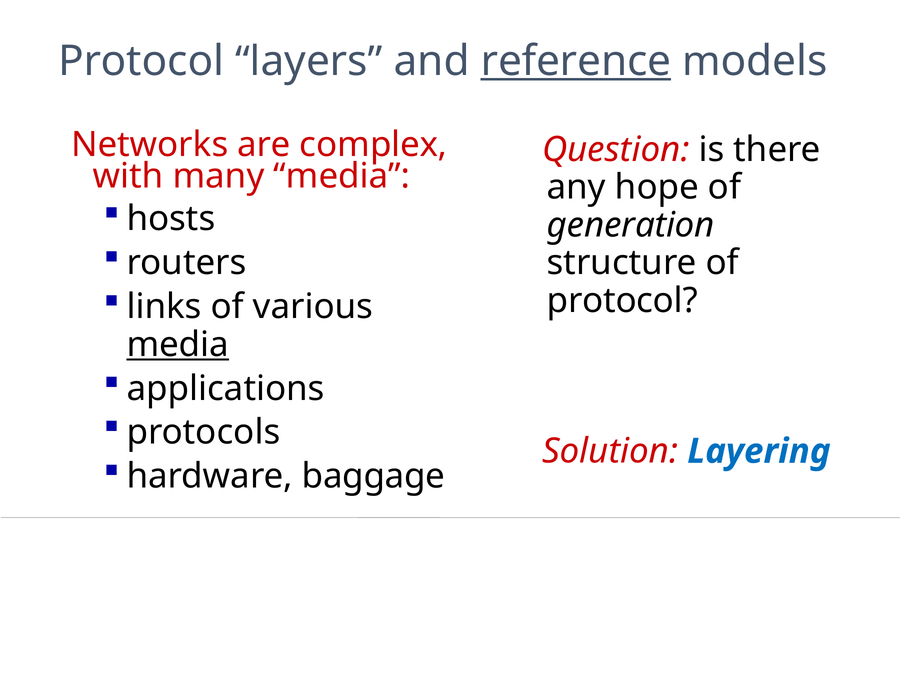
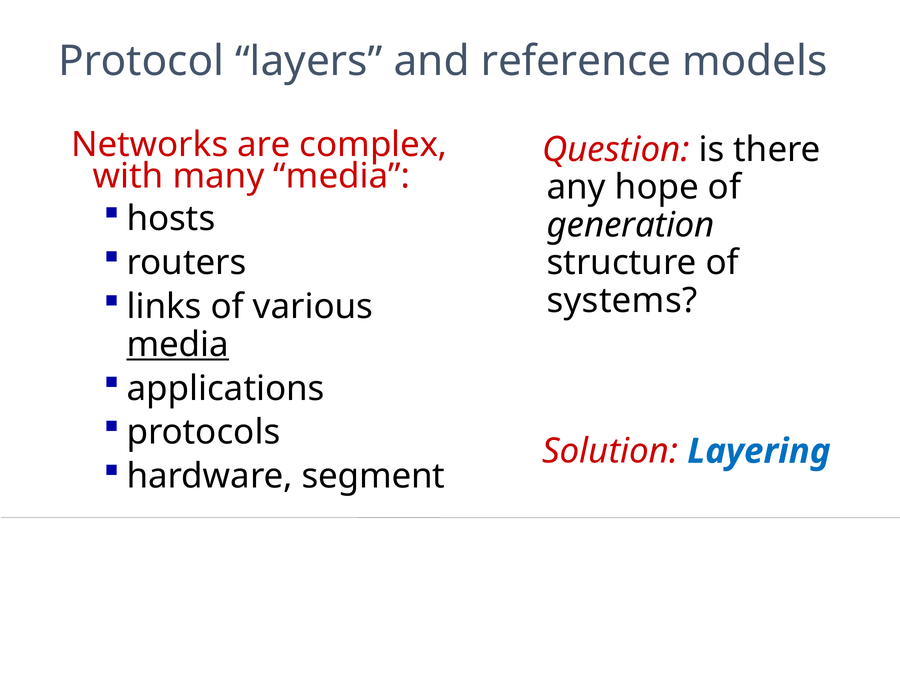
reference underline: present -> none (576, 61)
protocol: protocol -> systems (622, 301)
baggage: baggage -> segment (373, 476)
